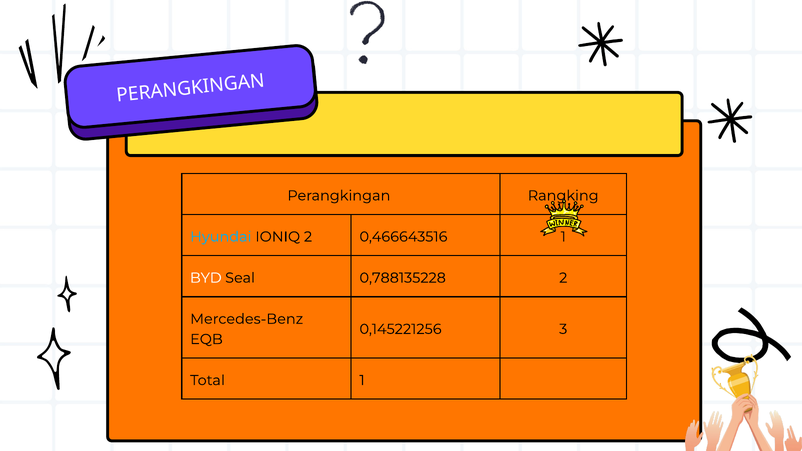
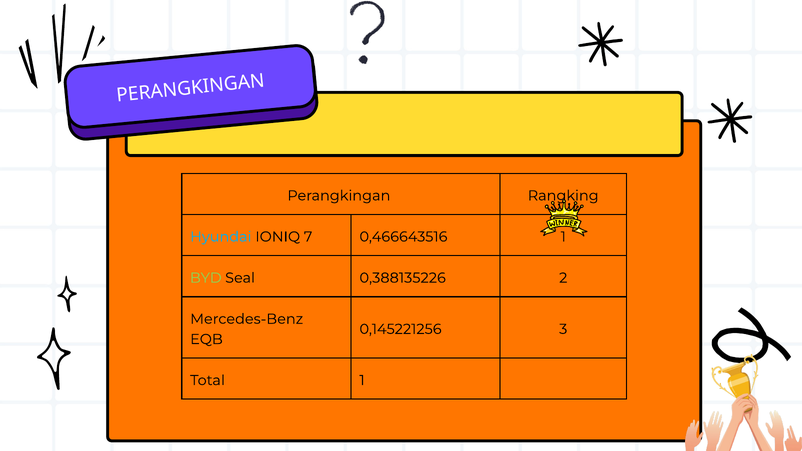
IONIQ 2: 2 -> 7 (308, 237)
BYD colour: white -> light green (206, 278)
0,788135228: 0,788135228 -> 0,388135226 (403, 278)
